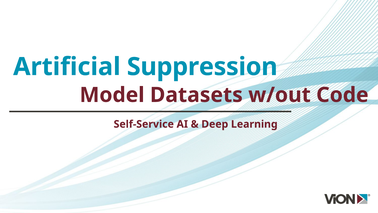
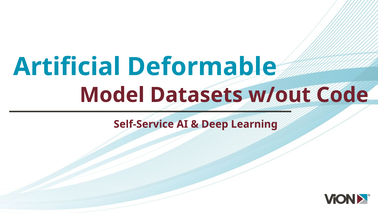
Suppression: Suppression -> Deformable (202, 67)
